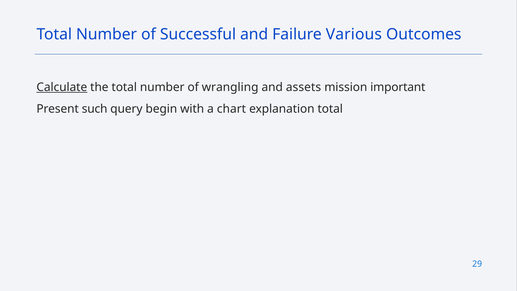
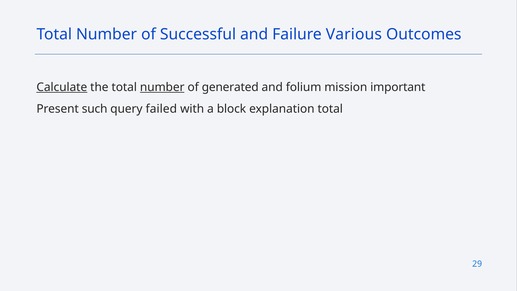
number underline: none -> present (162, 87)
wrangling: wrangling -> generated (230, 87)
assets: assets -> folium (304, 87)
begin: begin -> failed (161, 109)
chart: chart -> block (231, 109)
